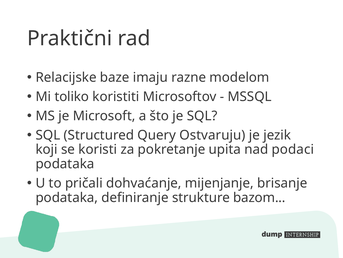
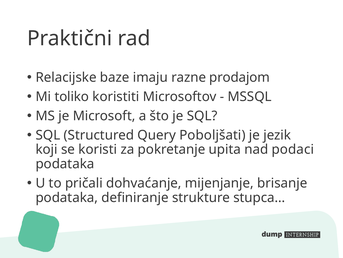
modelom: modelom -> prodajom (239, 77)
Ostvaruju: Ostvaruju -> Poboljšati (212, 135)
bazom: bazom -> stupca (259, 197)
